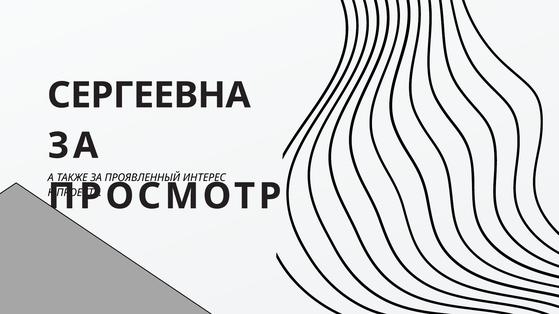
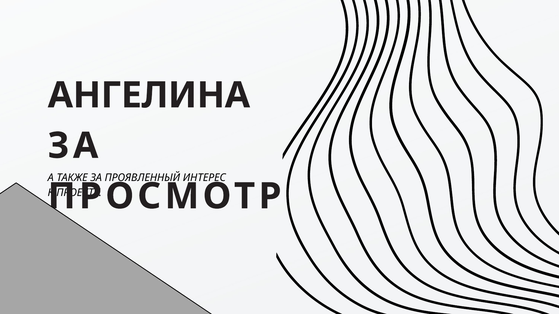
СЕРГЕЕВНА: СЕРГЕЕВНА -> АНГЕЛИНА (149, 95)
